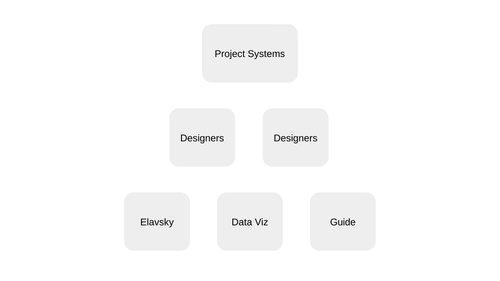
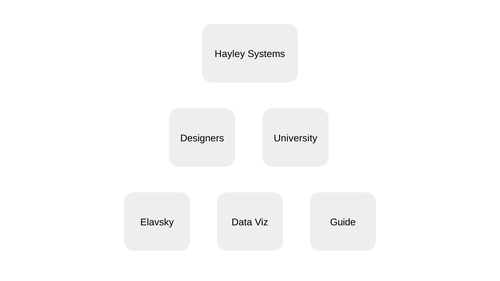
Project: Project -> Hayley (230, 54)
Designers Designers: Designers -> University (296, 138)
